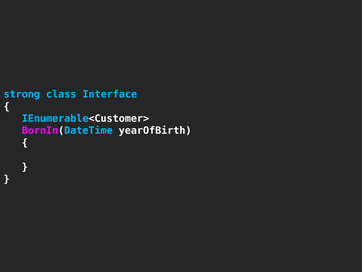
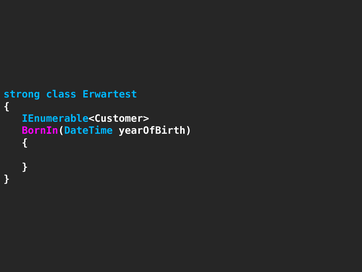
Interface: Interface -> Erwartest (110, 94)
